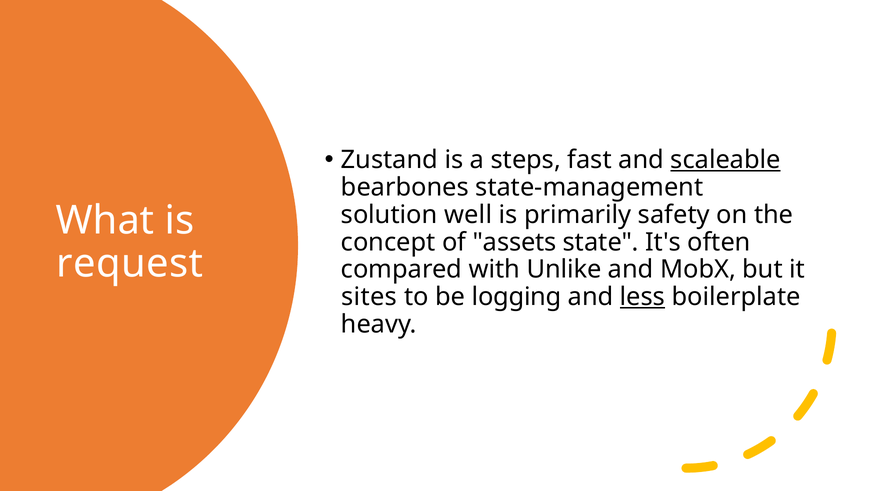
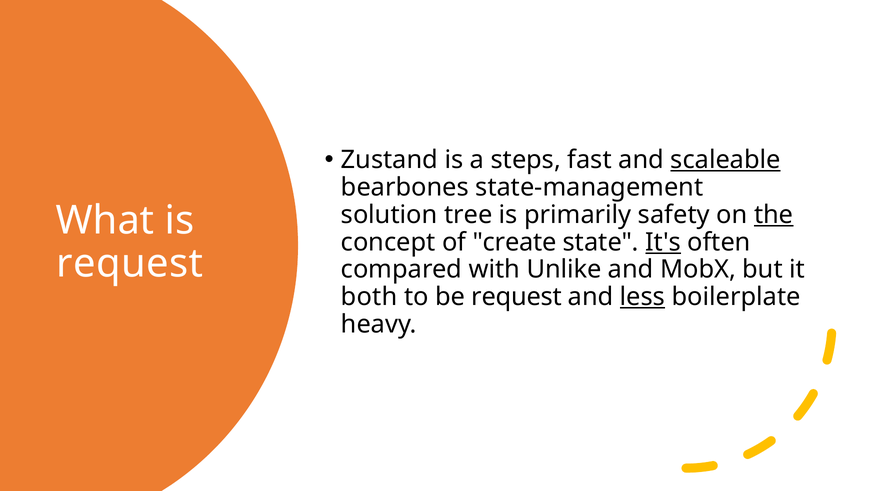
well: well -> tree (468, 214)
the underline: none -> present (774, 214)
assets: assets -> create (515, 242)
It's underline: none -> present (663, 242)
sites: sites -> both (369, 297)
be logging: logging -> request (517, 297)
